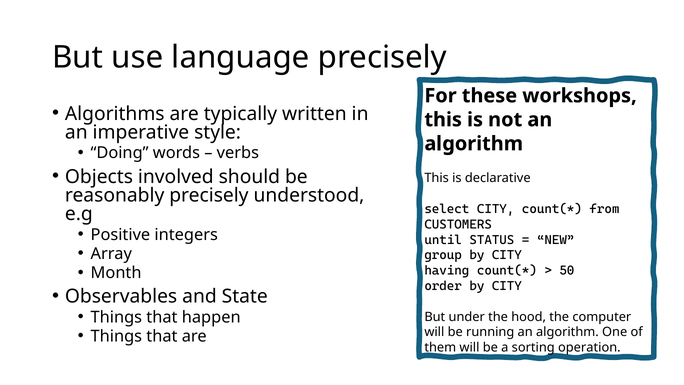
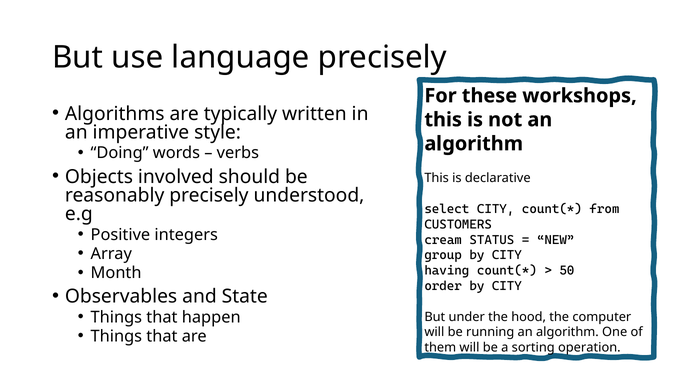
until: until -> cream (443, 240)
